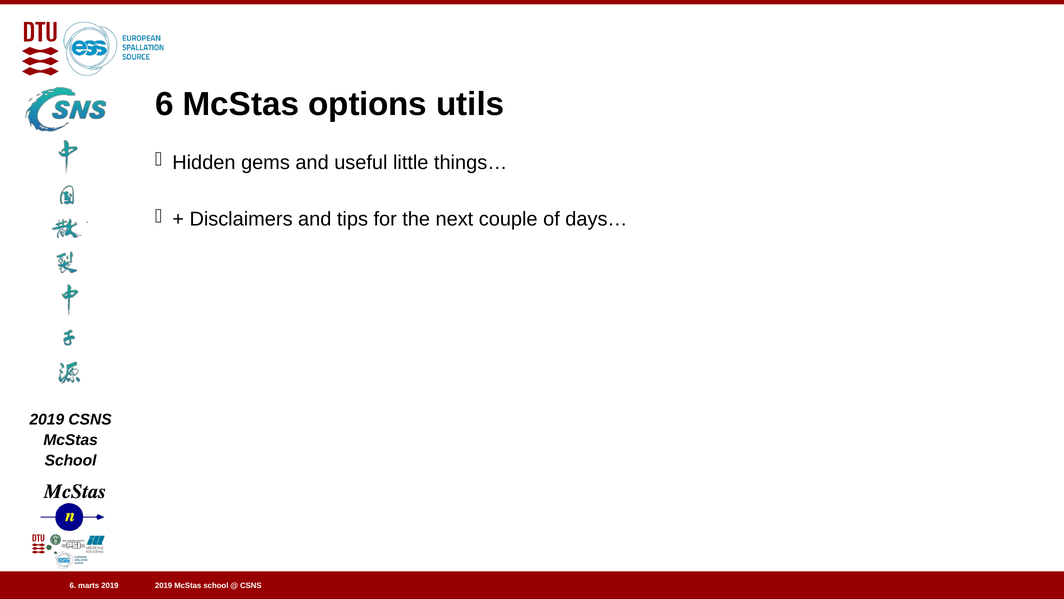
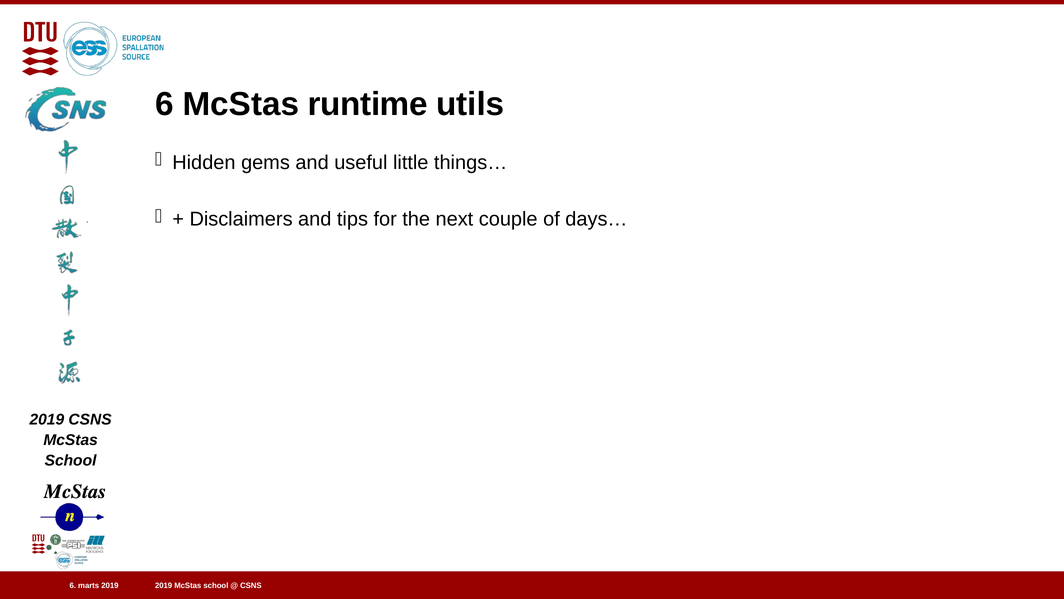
options: options -> runtime (368, 105)
